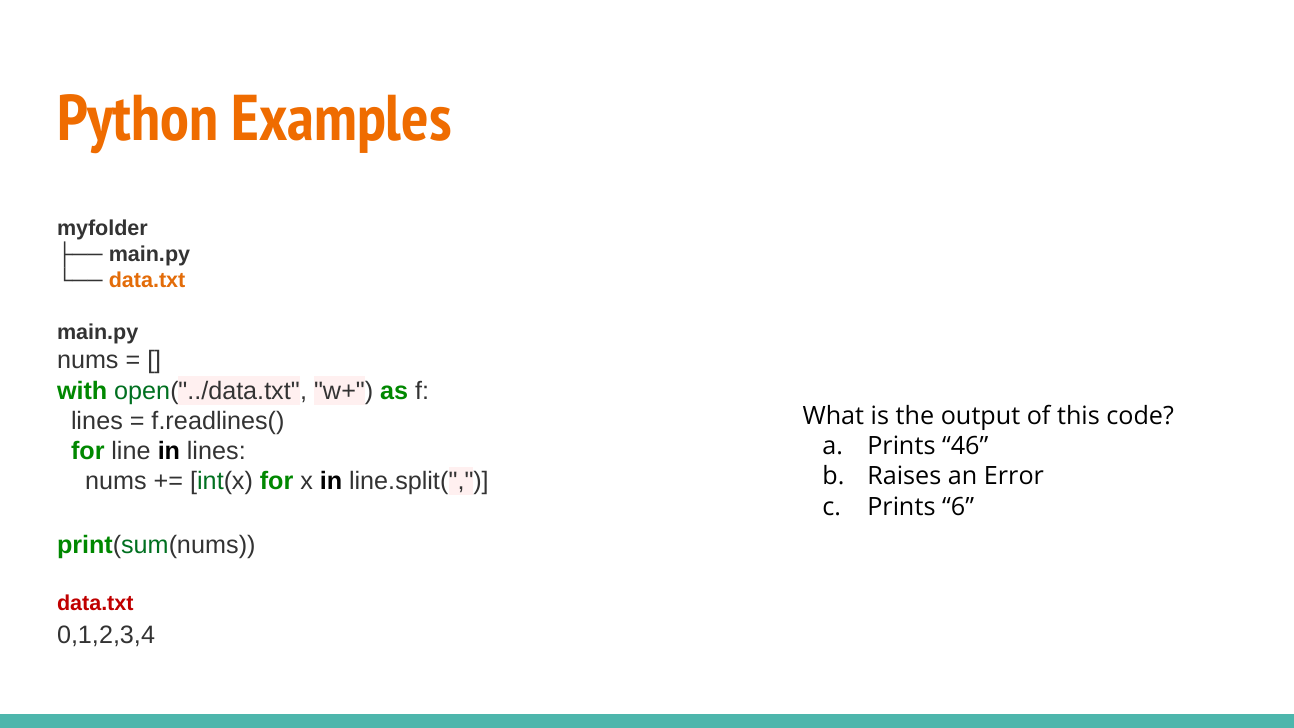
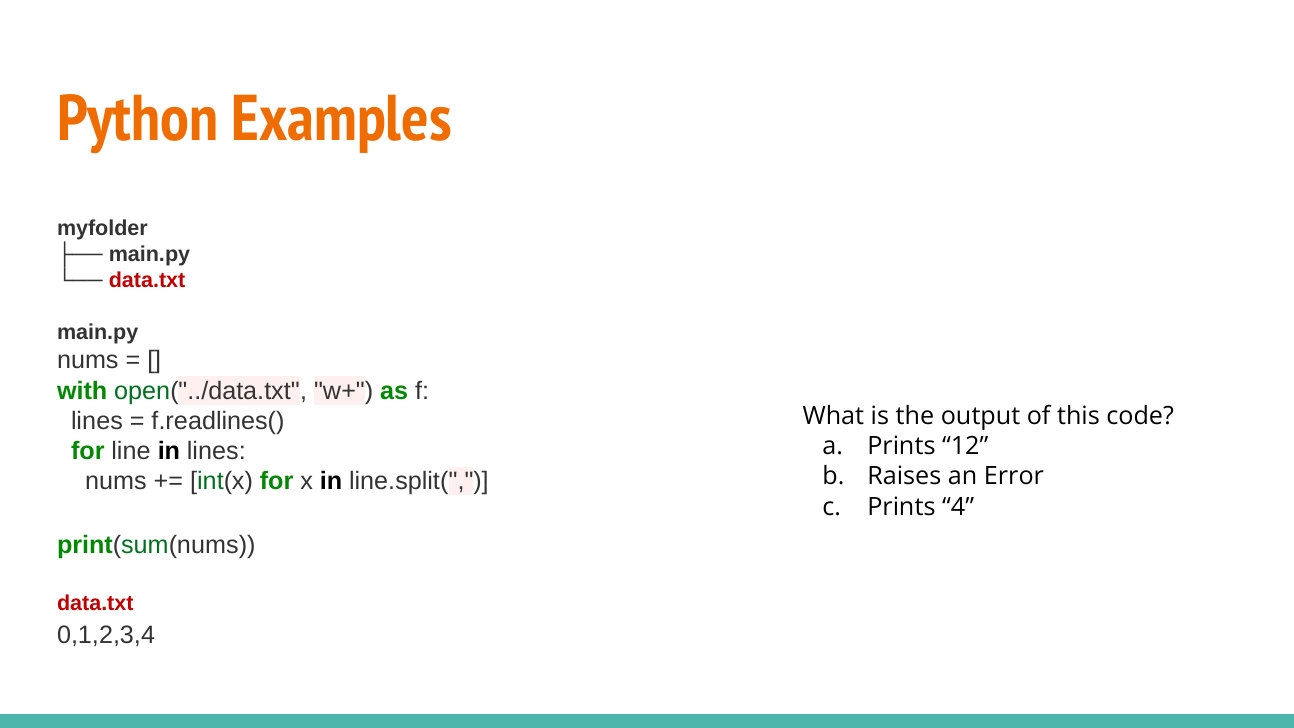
data.txt colour: orange -> red (147, 281)
46: 46 -> 12 (965, 446)
6: 6 -> 4 (958, 507)
